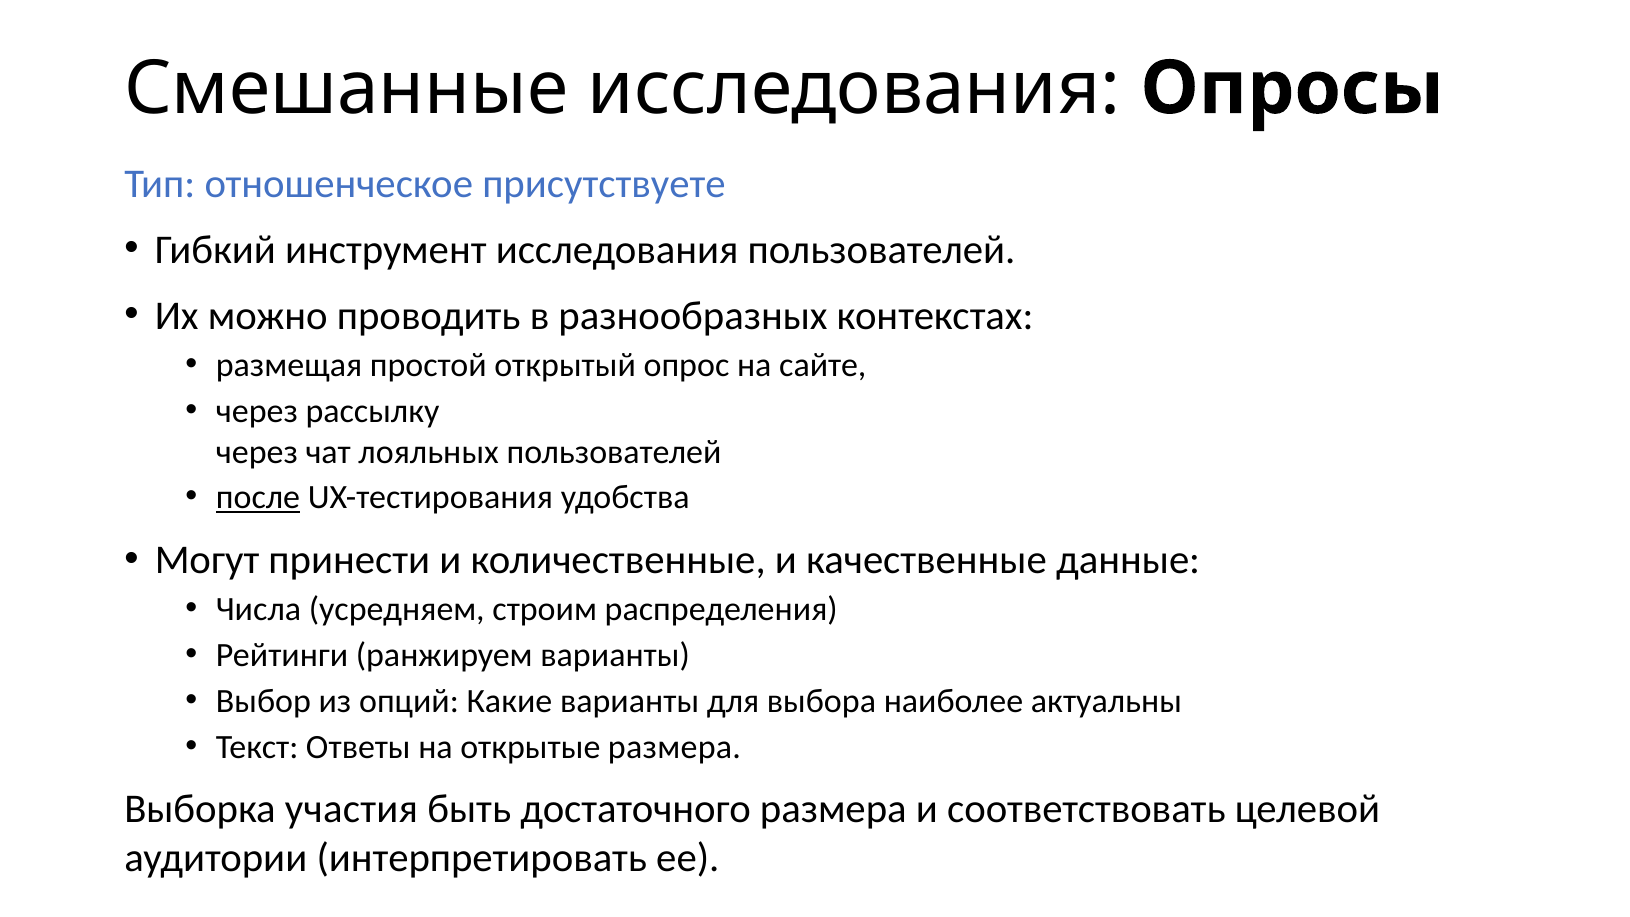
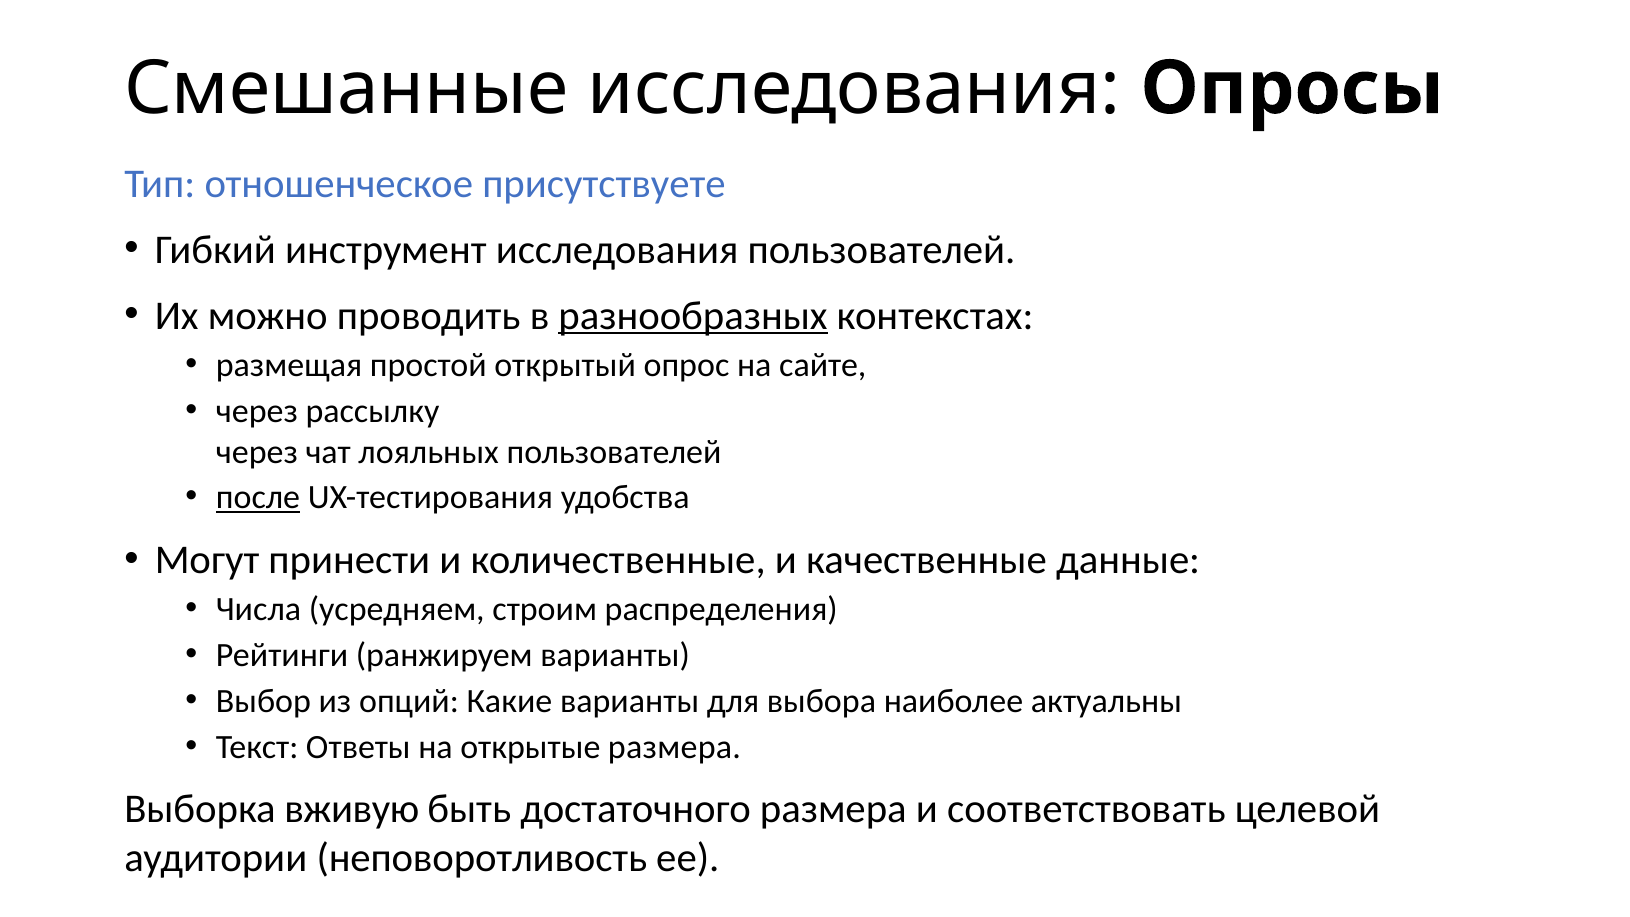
разнообразных underline: none -> present (693, 316)
участия: участия -> вживую (352, 809)
интерпретировать: интерпретировать -> неповоротливость (482, 858)
